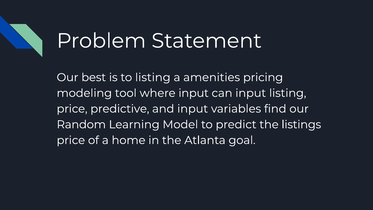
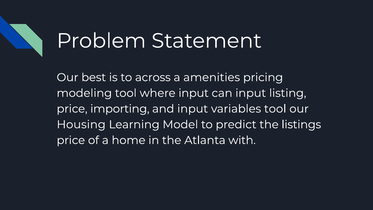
to listing: listing -> across (153, 77)
predictive: predictive -> importing (120, 109)
variables find: find -> tool (275, 109)
Random: Random -> Housing (81, 124)
goal: goal -> with (242, 140)
